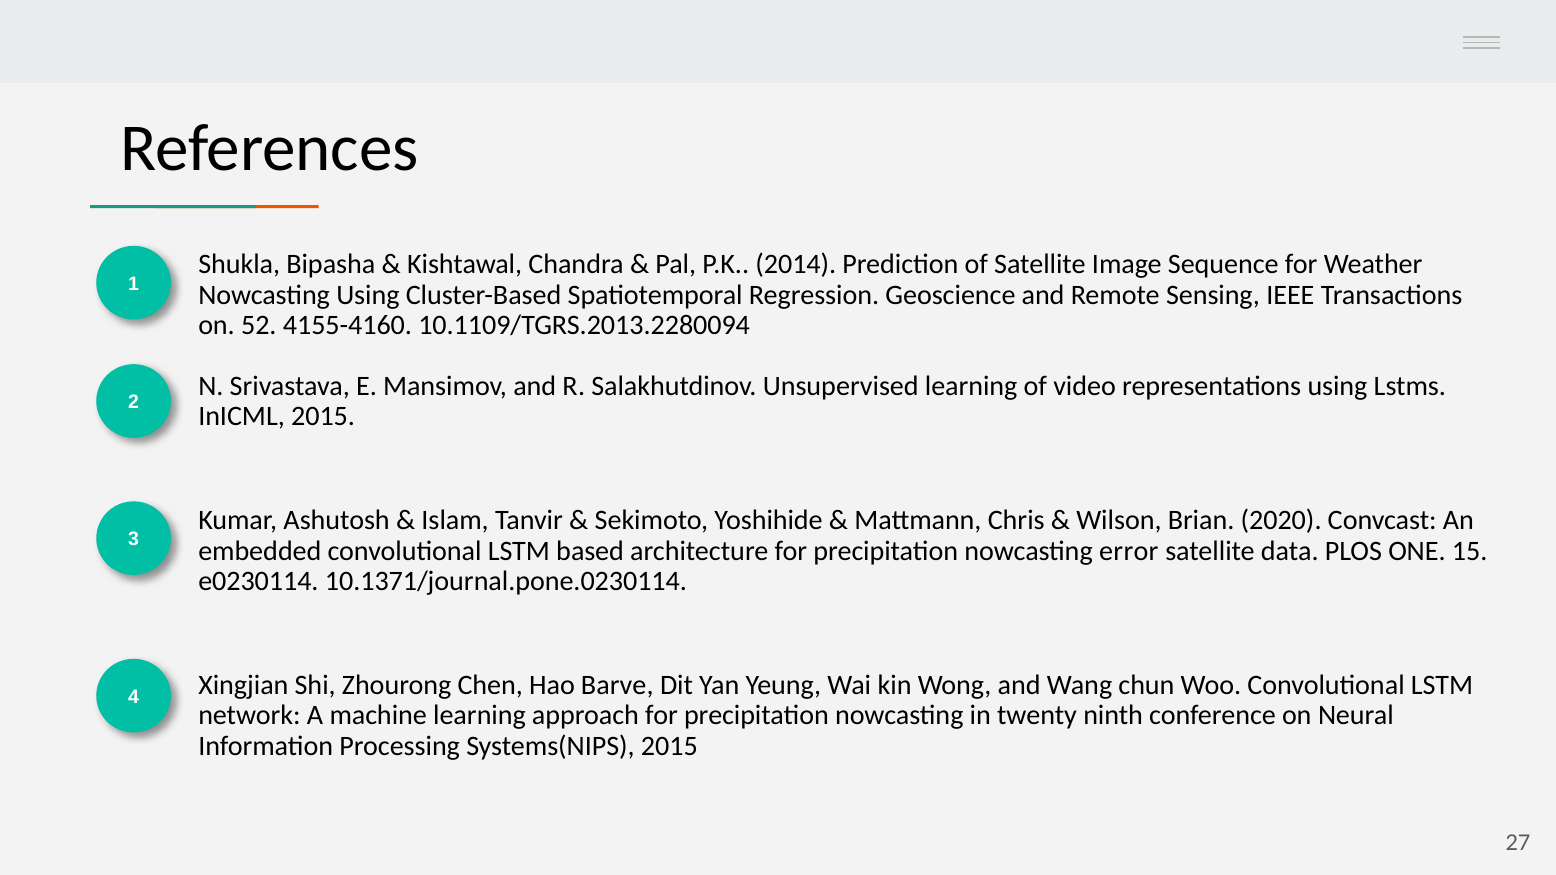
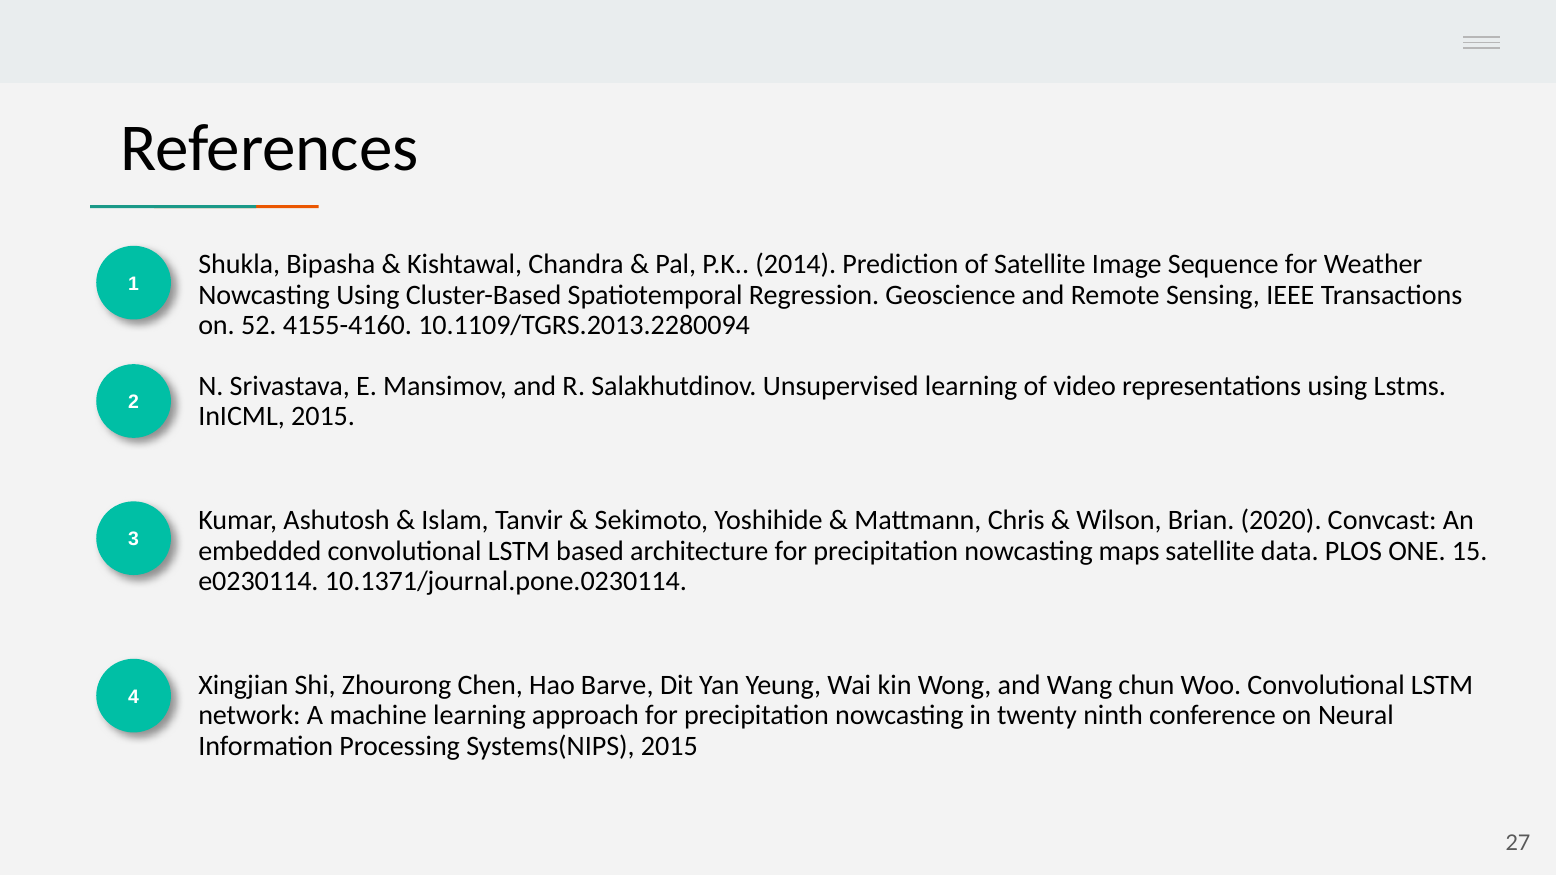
error: error -> maps (1129, 551)
